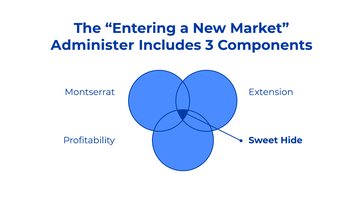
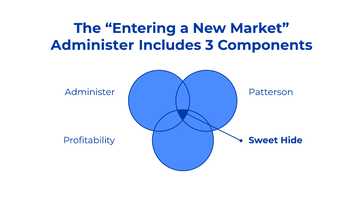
Montserrat: Montserrat -> Administer (90, 92)
Extension: Extension -> Patterson (271, 92)
